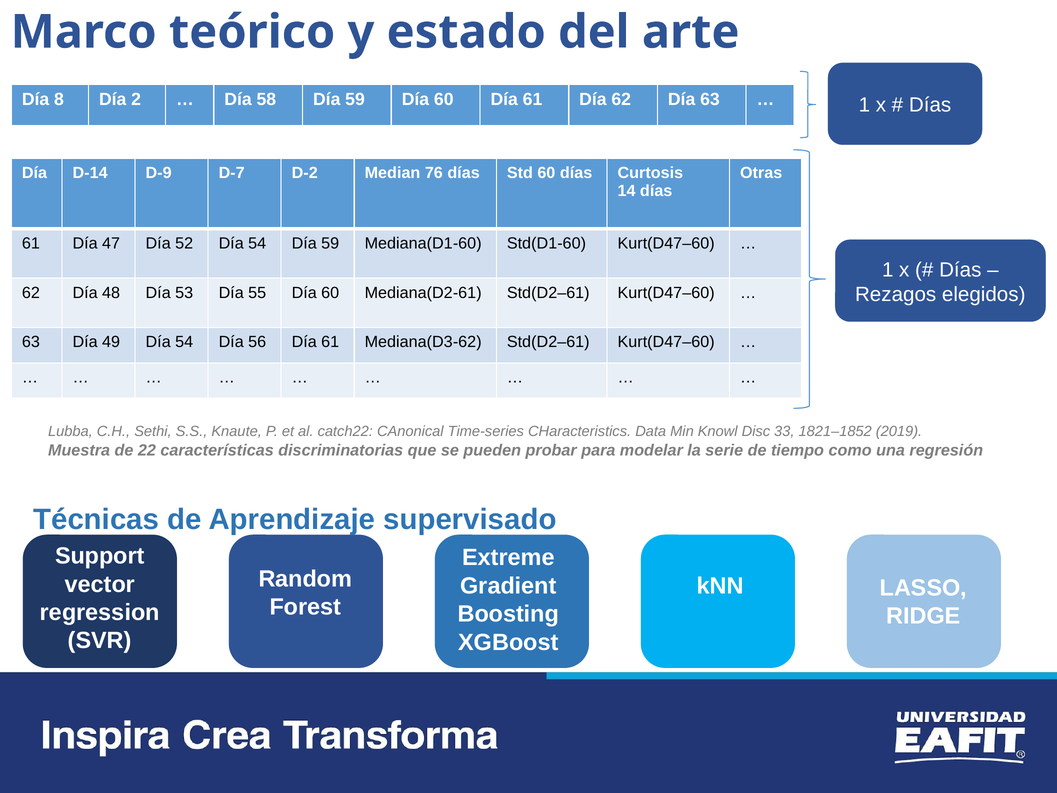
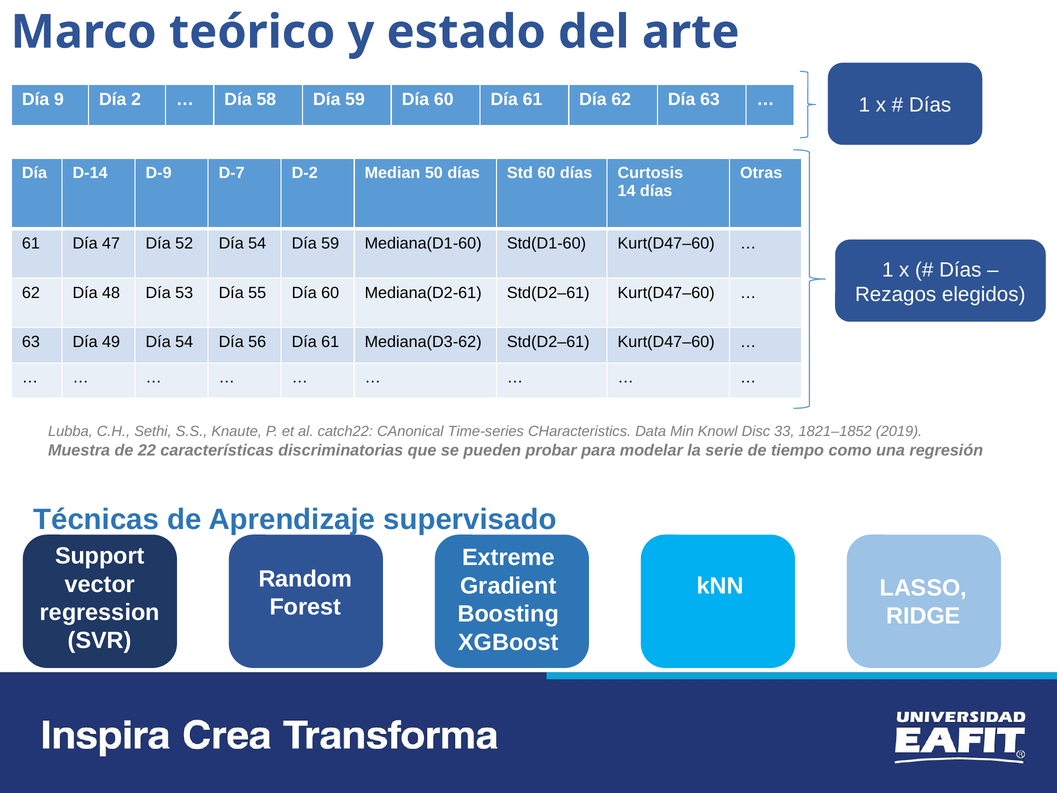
8: 8 -> 9 (59, 100)
76: 76 -> 50 (434, 173)
